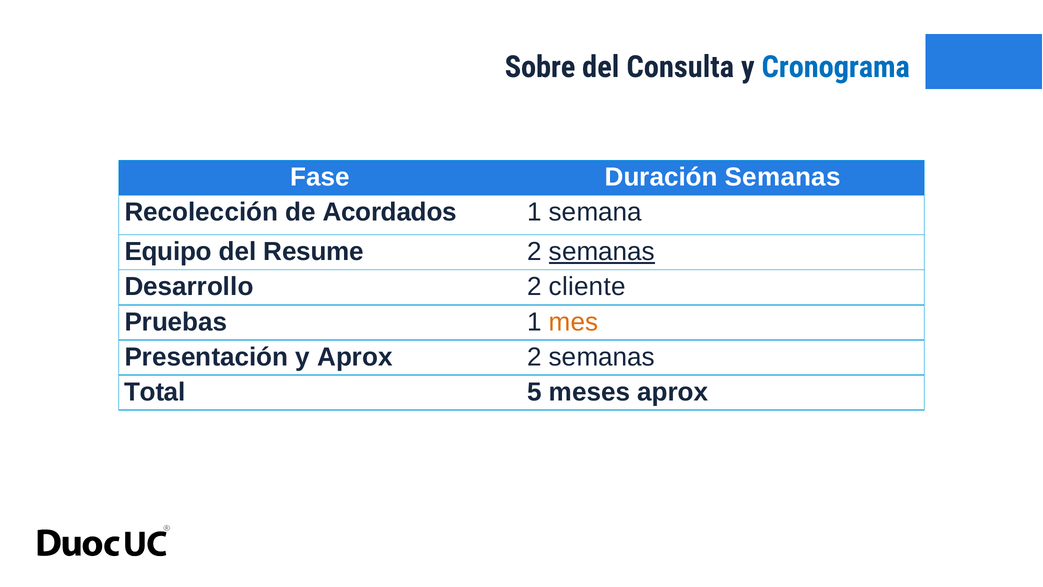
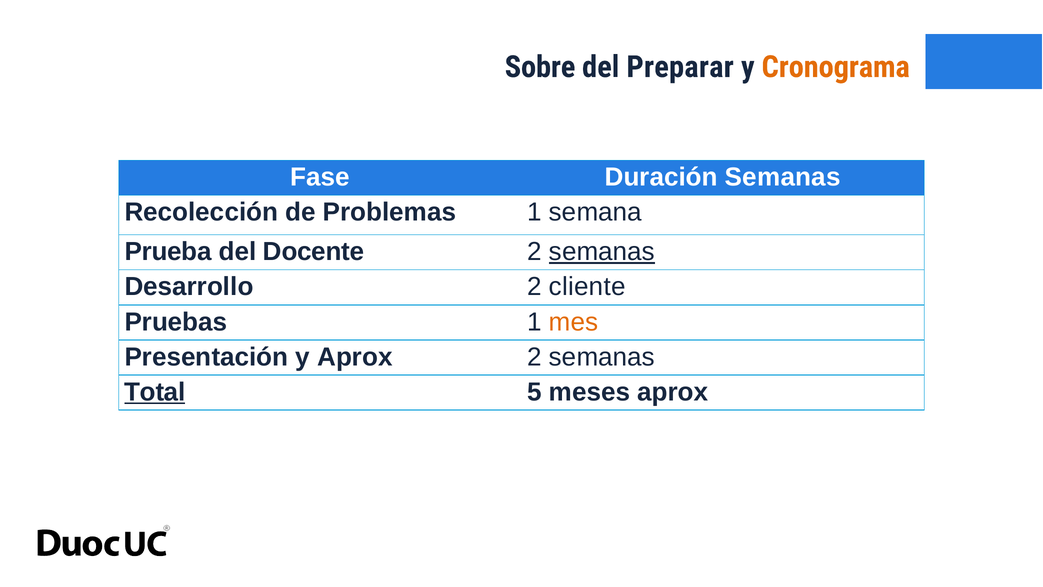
Consulta: Consulta -> Preparar (680, 67)
Cronograma colour: blue -> orange (836, 67)
Acordados: Acordados -> Problemas (390, 212)
Equipo: Equipo -> Prueba (168, 252)
Resume: Resume -> Docente (314, 252)
Total underline: none -> present (155, 392)
